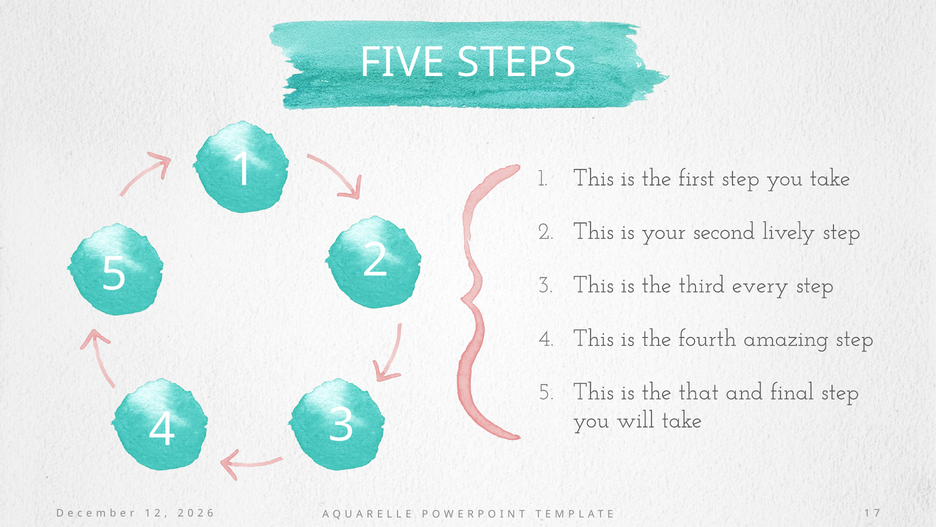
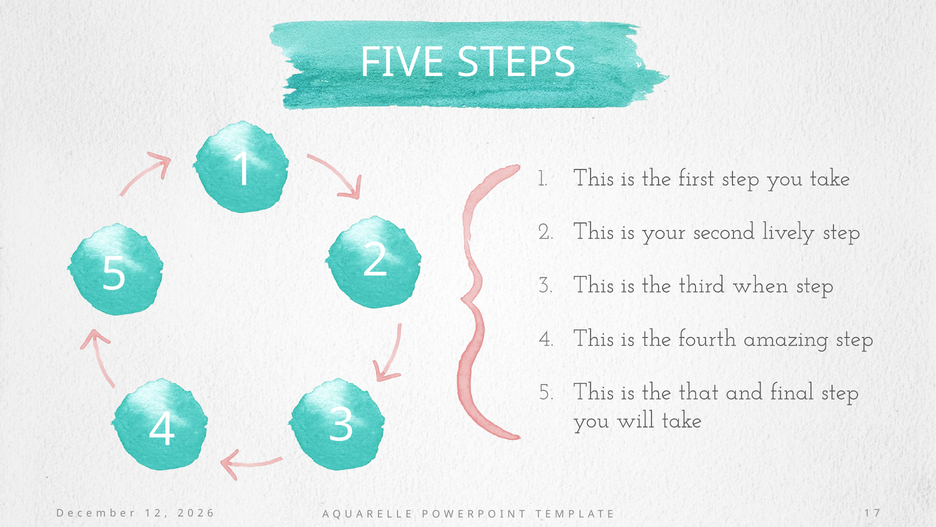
every: every -> when (760, 284)
